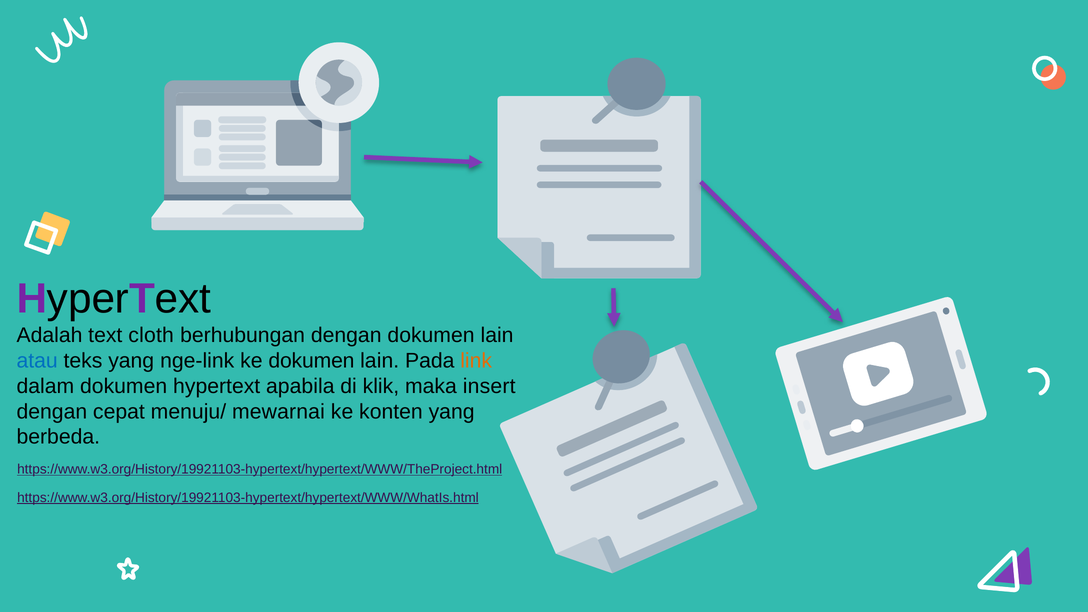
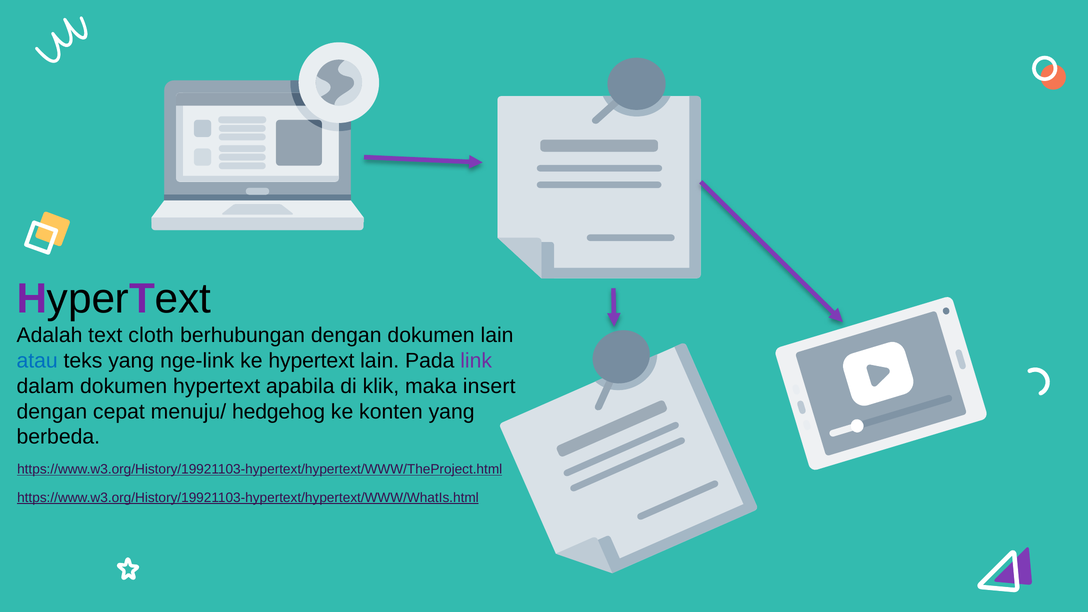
ke dokumen: dokumen -> hypertext (311, 361)
link colour: orange -> purple (476, 361)
mewarnai: mewarnai -> hedgehog (279, 412)
